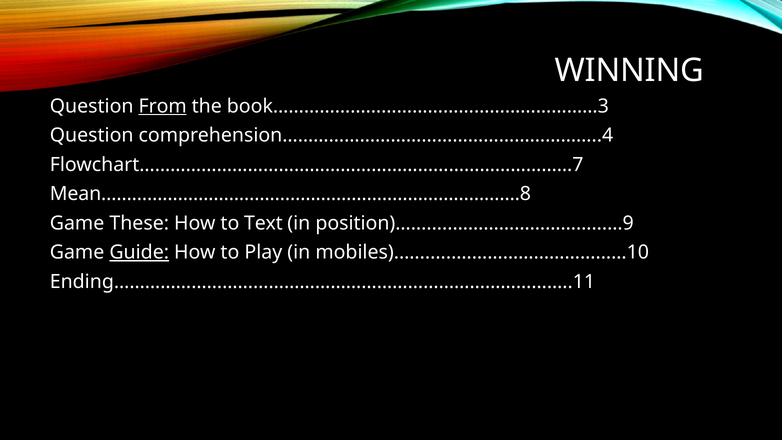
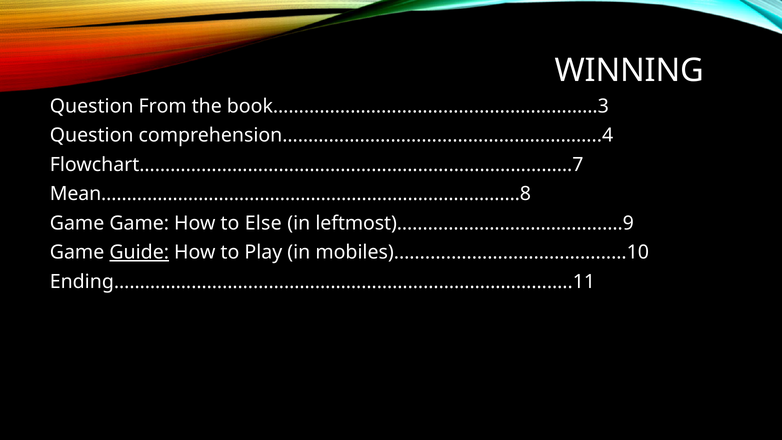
From underline: present -> none (163, 106)
Game These: These -> Game (139, 223)
Text: Text -> Else (263, 223)
position)…........………………………...…9: position)…........………………………...…9 -> leftmost)…........………………………...…9 (475, 223)
